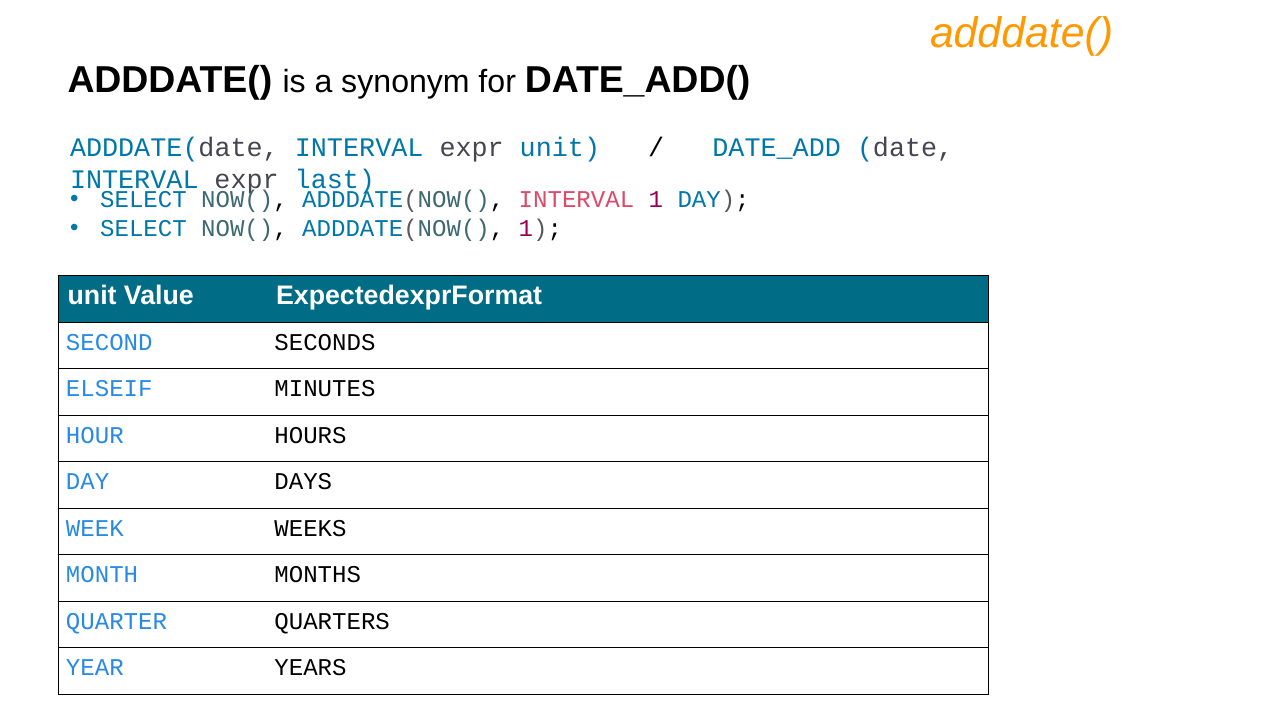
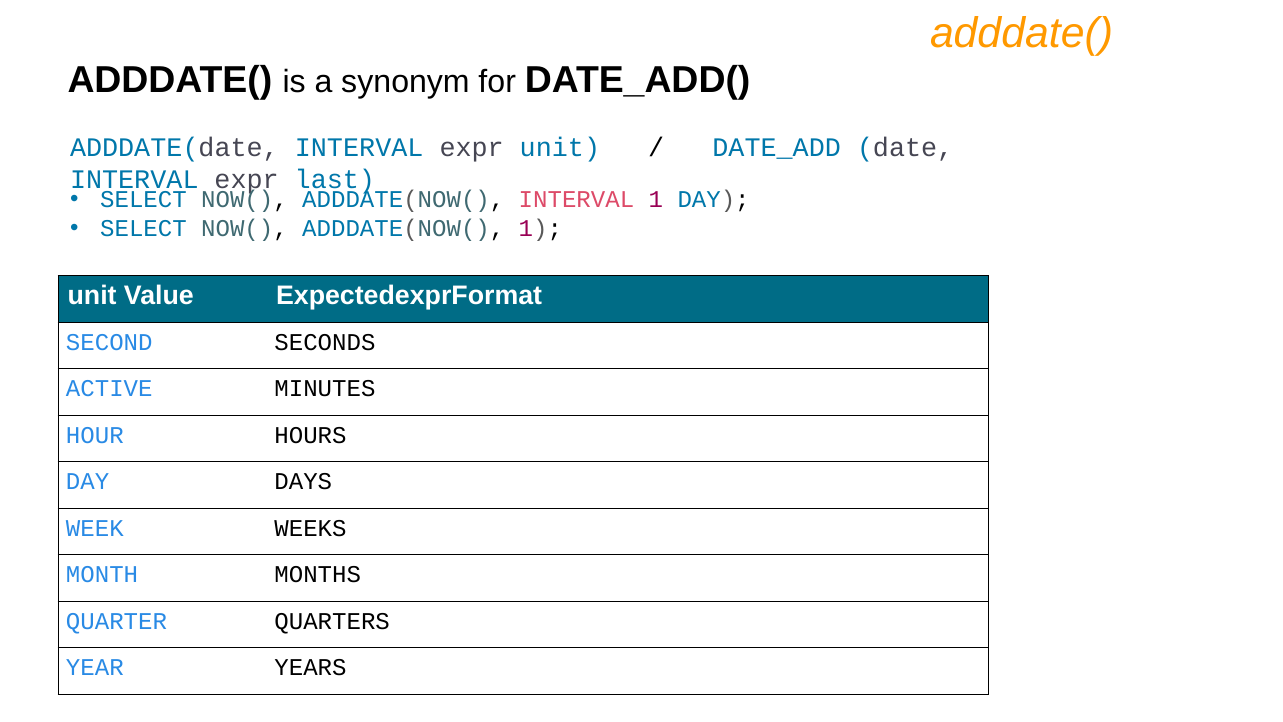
ELSEIF: ELSEIF -> ACTIVE (109, 389)
